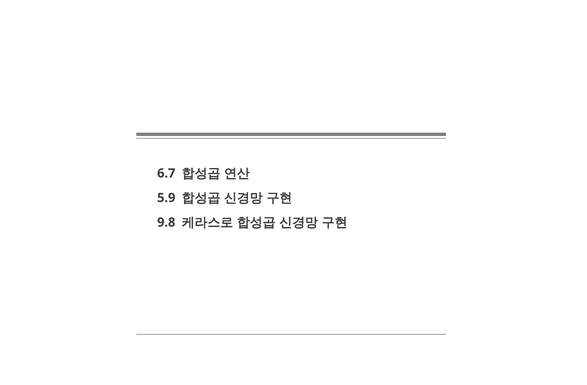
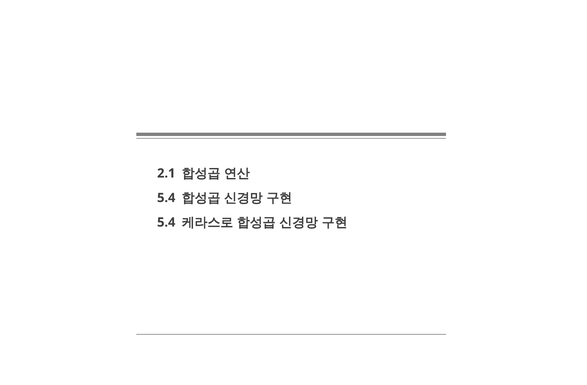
6.7: 6.7 -> 2.1 (166, 174)
5.9: 5.9 -> 5.4 (166, 198)
9.8: 9.8 -> 5.4 (166, 223)
